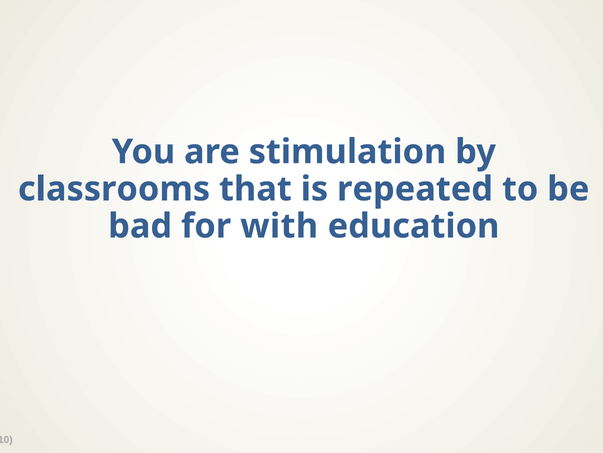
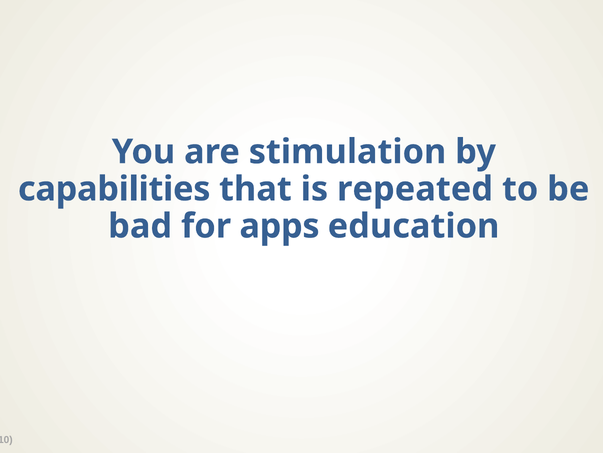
classrooms: classrooms -> capabilities (114, 189)
with: with -> apps (280, 226)
